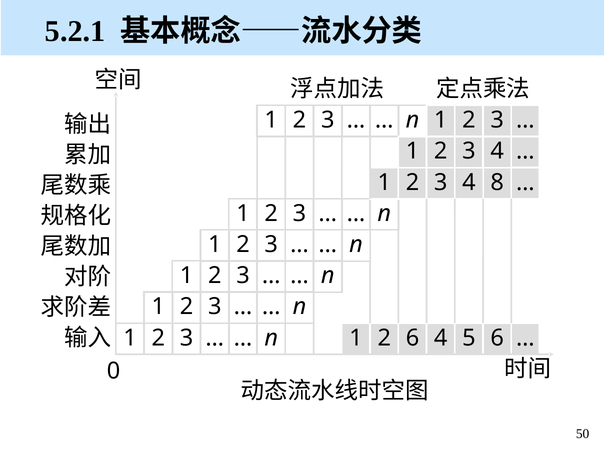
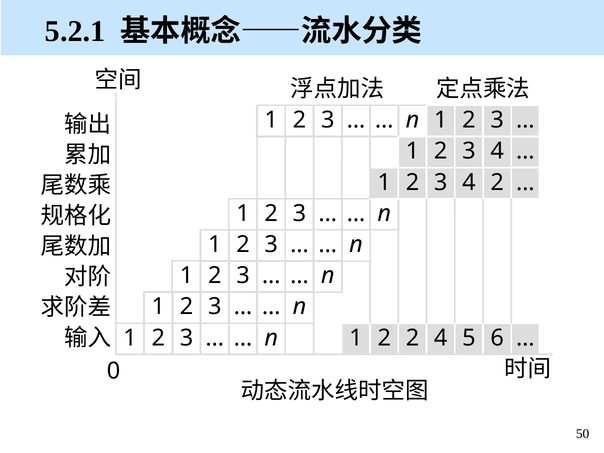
3 8: 8 -> 2 (497, 182)
2 6: 6 -> 2 (412, 338)
